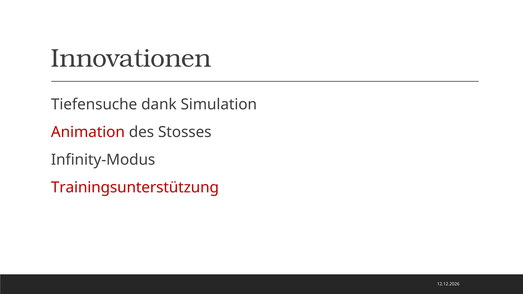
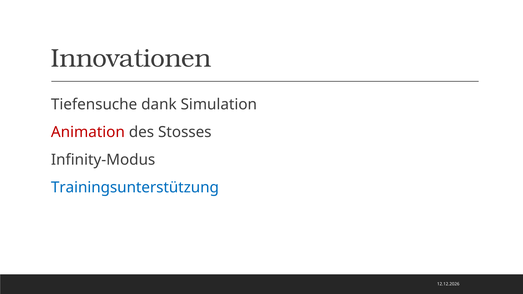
Trainingsunterstützung colour: red -> blue (135, 188)
